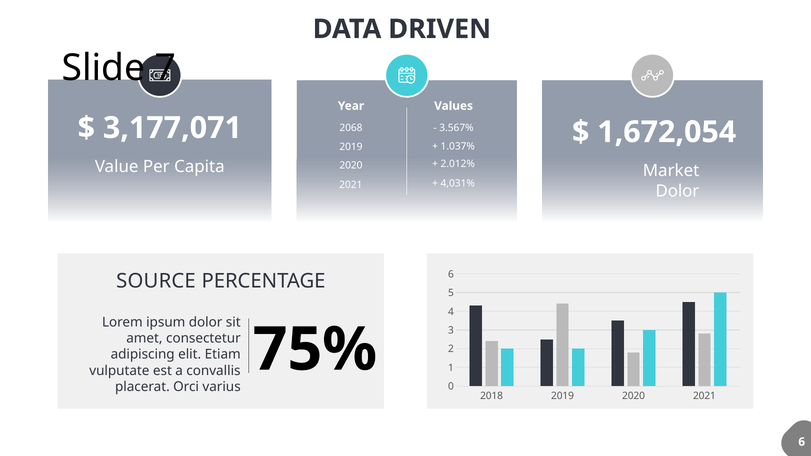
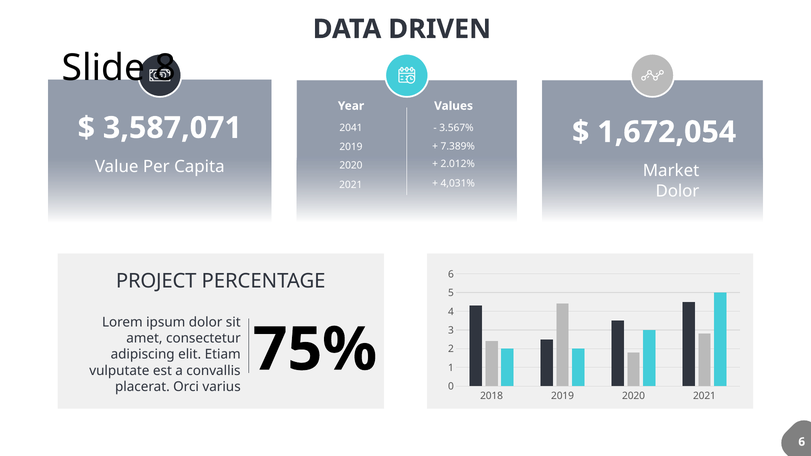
7: 7 -> 8 (165, 68)
3,177,071: 3,177,071 -> 3,587,071 (172, 128)
2068: 2068 -> 2041 (351, 128)
1.037%: 1.037% -> 7.389% (458, 146)
SOURCE: SOURCE -> PROJECT (156, 281)
